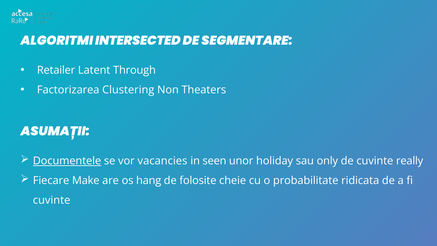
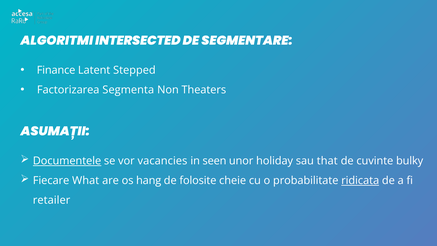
Retailer: Retailer -> Finance (56, 70)
Through: Through -> Stepped (134, 70)
Clustering: Clustering -> Segmenta (128, 90)
only: only -> that (327, 161)
really: really -> bulky (410, 161)
Make: Make -> What (86, 180)
ridicata underline: none -> present (360, 180)
cuvinte: cuvinte -> retailer (52, 200)
